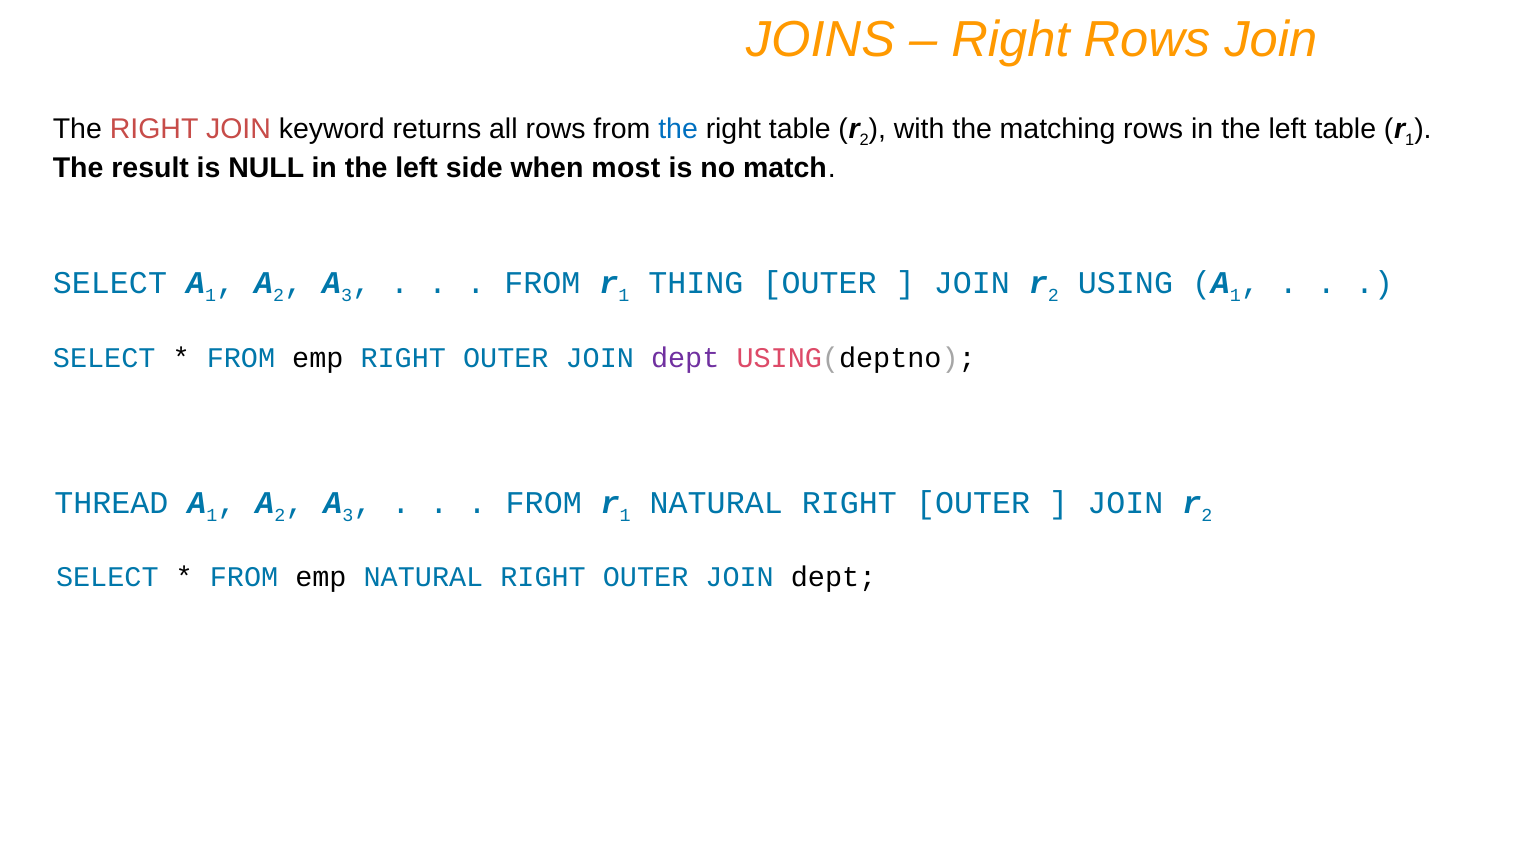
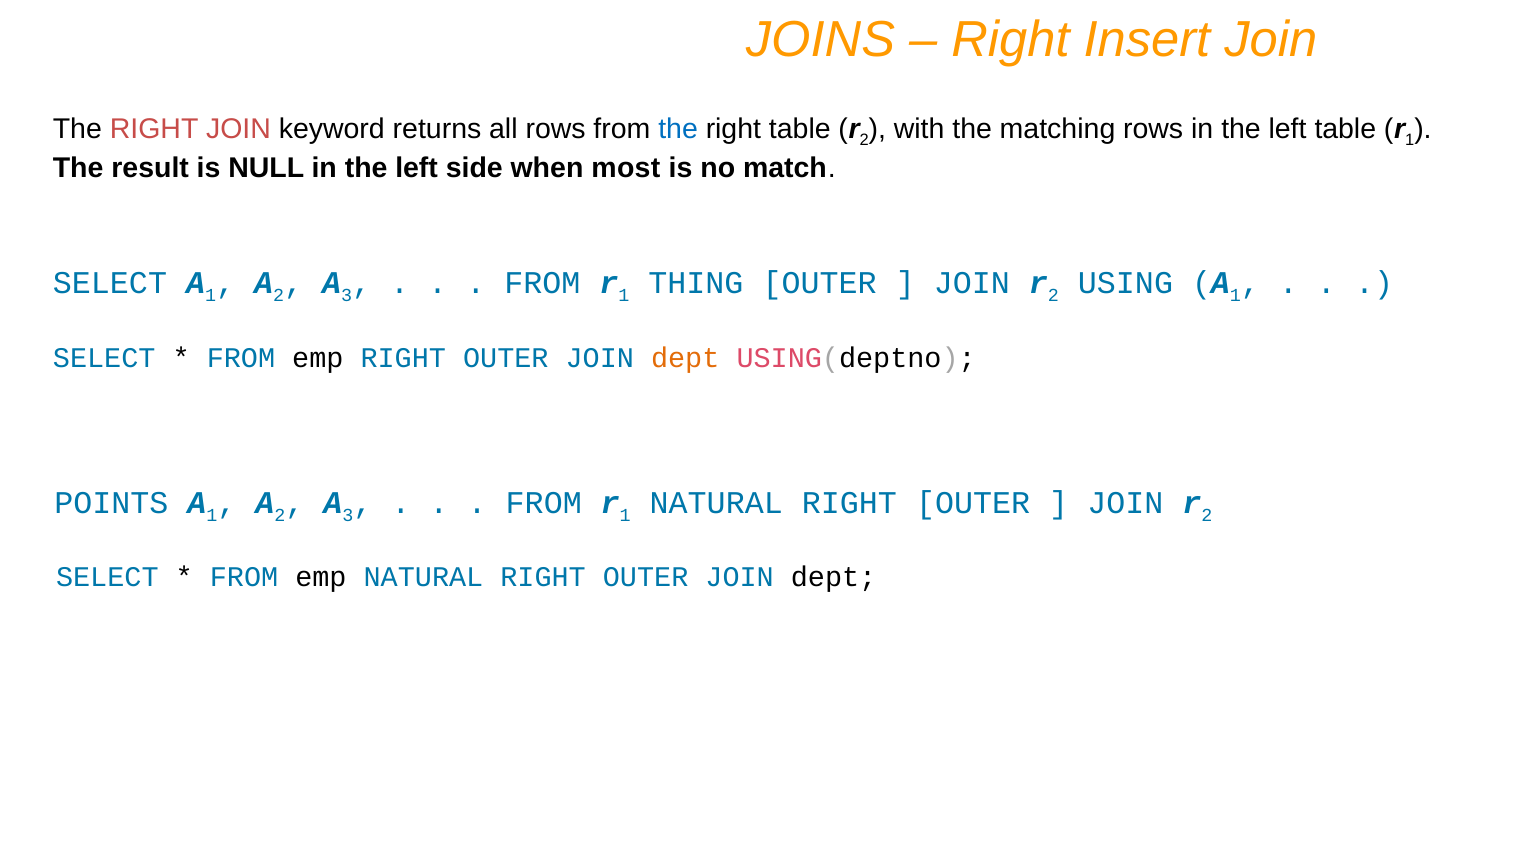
Right Rows: Rows -> Insert (1147, 40)
dept colour: purple -> orange (685, 358)
THREAD: THREAD -> POINTS (111, 503)
